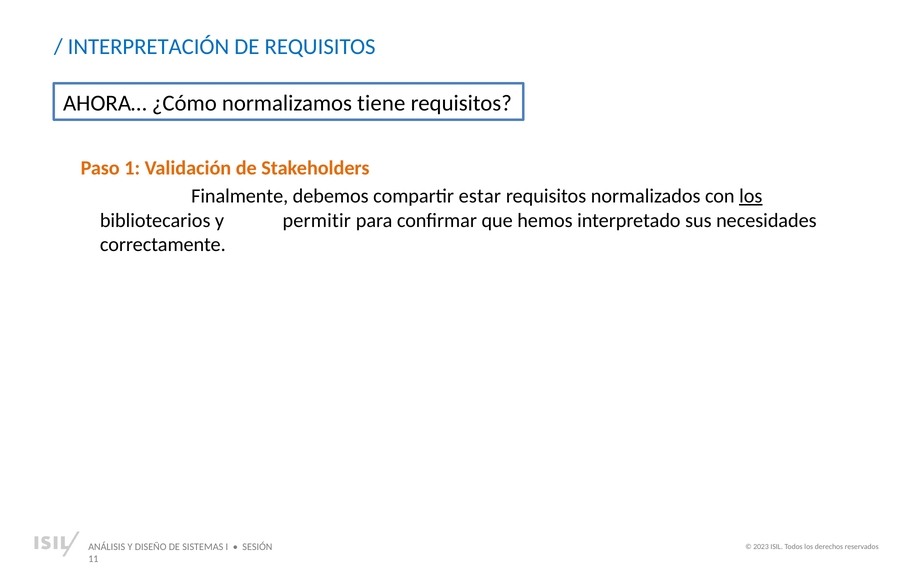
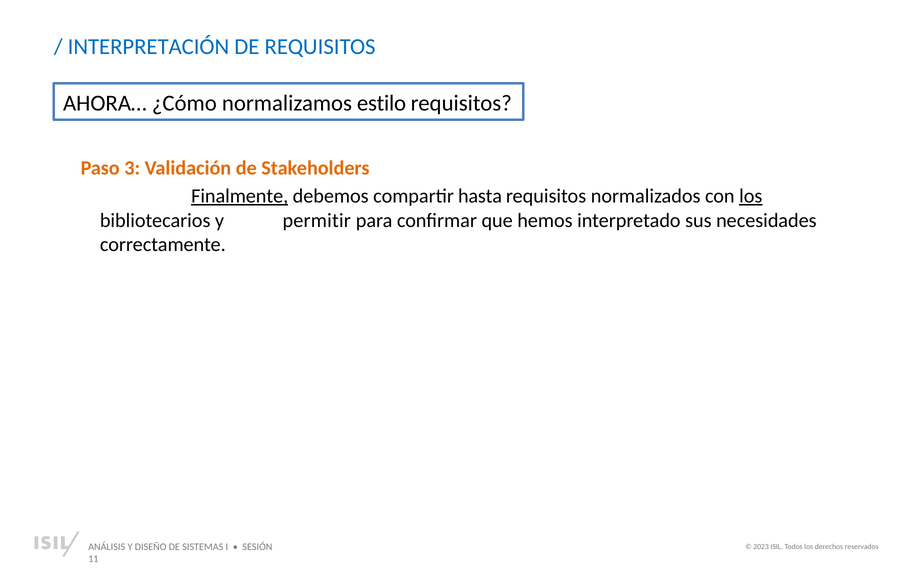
tiene: tiene -> estilo (382, 103)
1: 1 -> 3 (132, 168)
Finalmente underline: none -> present (240, 196)
estar: estar -> hasta (480, 196)
